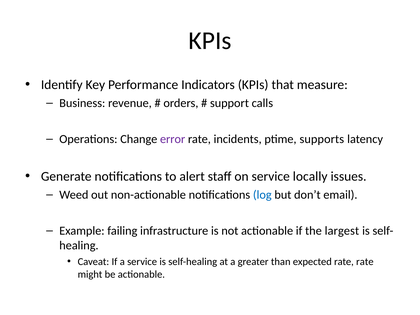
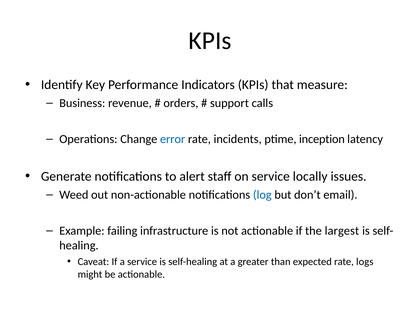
error colour: purple -> blue (173, 139)
supports: supports -> inception (322, 139)
rate rate: rate -> logs (365, 262)
